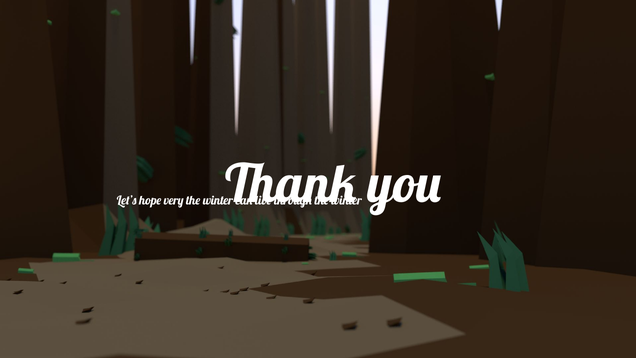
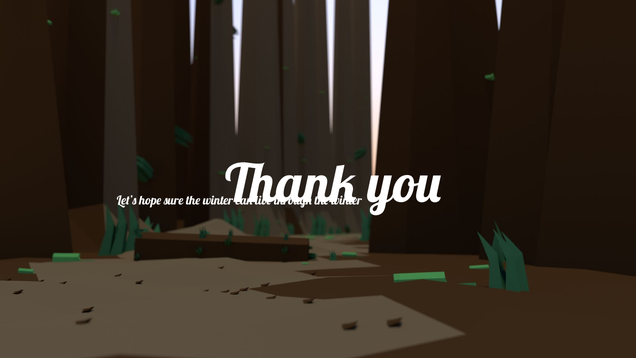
very: very -> sure (174, 201)
